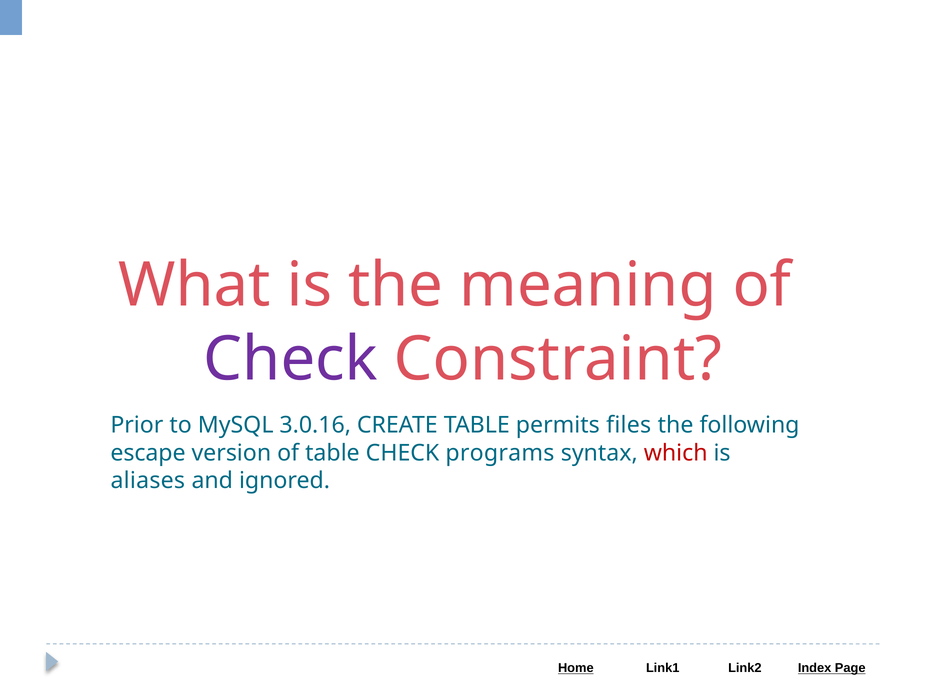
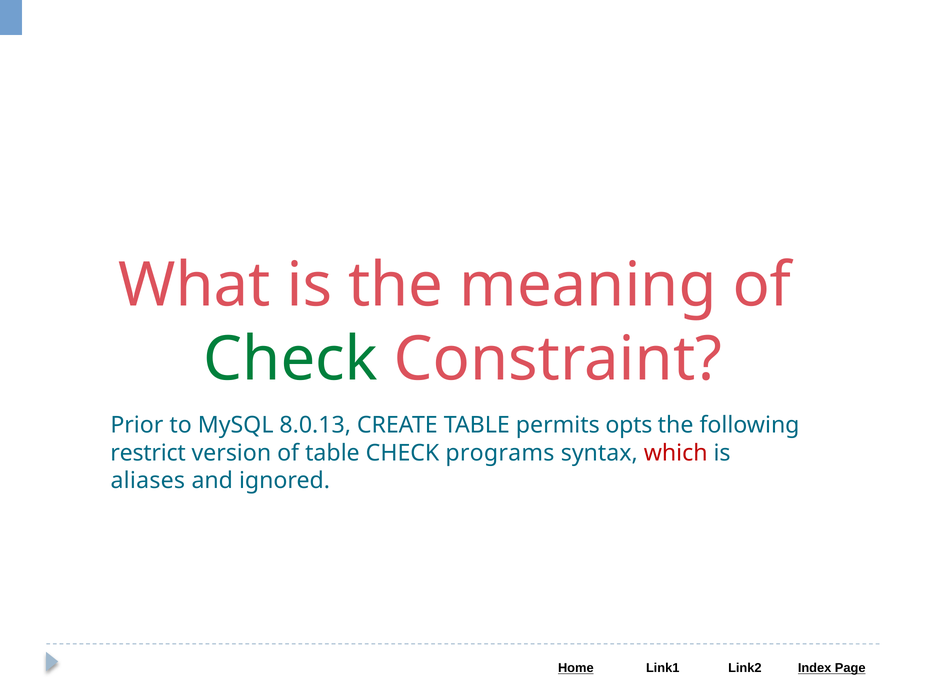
Check colour: purple -> green (291, 359)
3.0.16: 3.0.16 -> 8.0.13 (315, 425)
files: files -> opts (629, 425)
escape: escape -> restrict (148, 453)
